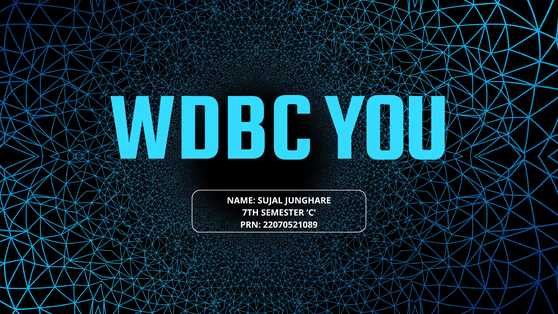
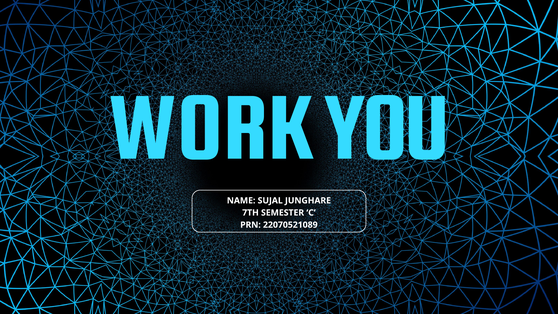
WDBC: WDBC -> WORK (211, 127)
